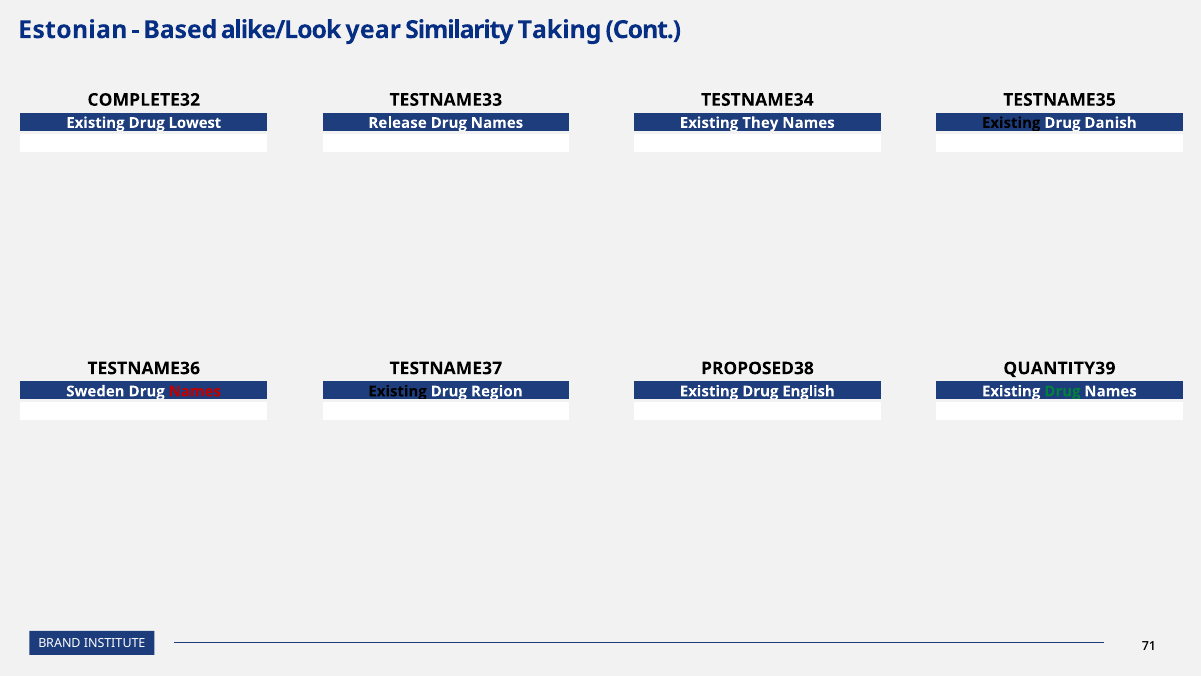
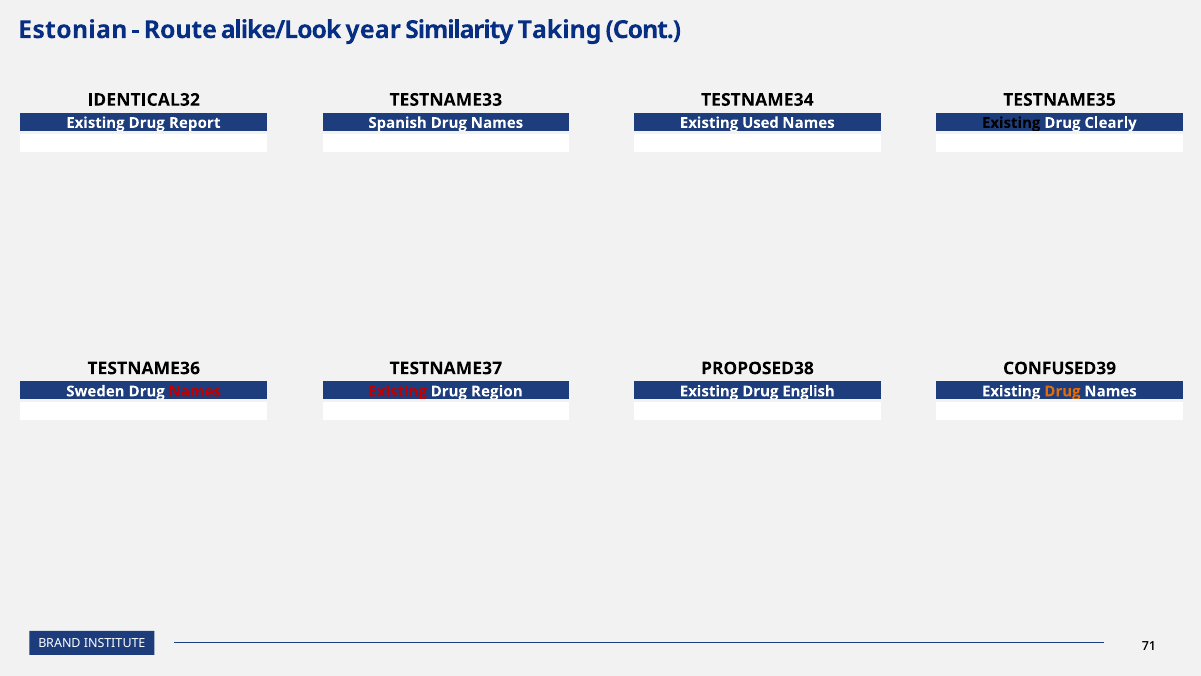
Based: Based -> Route (180, 30)
COMPLETE32: COMPLETE32 -> IDENTICAL32 (144, 100)
Lowest: Lowest -> Report (195, 123)
Release: Release -> Spanish (398, 123)
They: They -> Used (760, 123)
Danish: Danish -> Clearly (1111, 123)
QUANTITY39: QUANTITY39 -> CONFUSED39 (1060, 368)
Existing colour: black -> red (398, 391)
Drug colour: green -> orange (1062, 391)
